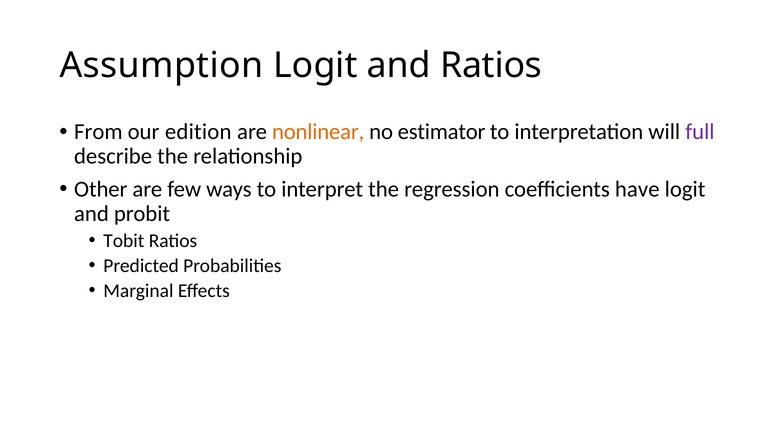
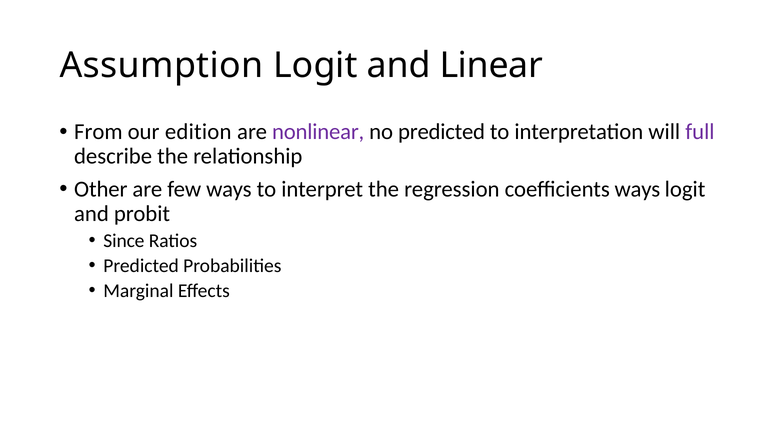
and Ratios: Ratios -> Linear (491, 66)
nonlinear colour: orange -> purple (318, 132)
no estimator: estimator -> predicted (442, 132)
coefficients have: have -> ways (637, 189)
Tobit: Tobit -> Since (124, 240)
